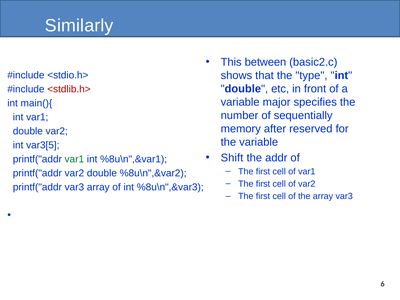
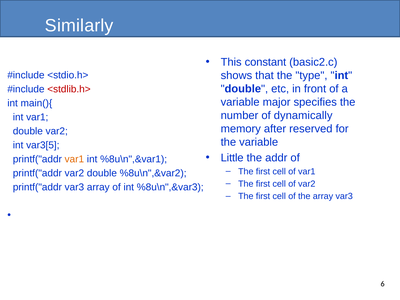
between: between -> constant (265, 62)
sequentially: sequentially -> dynamically (303, 116)
Shift: Shift -> Little (232, 158)
var1 colour: green -> orange (74, 159)
